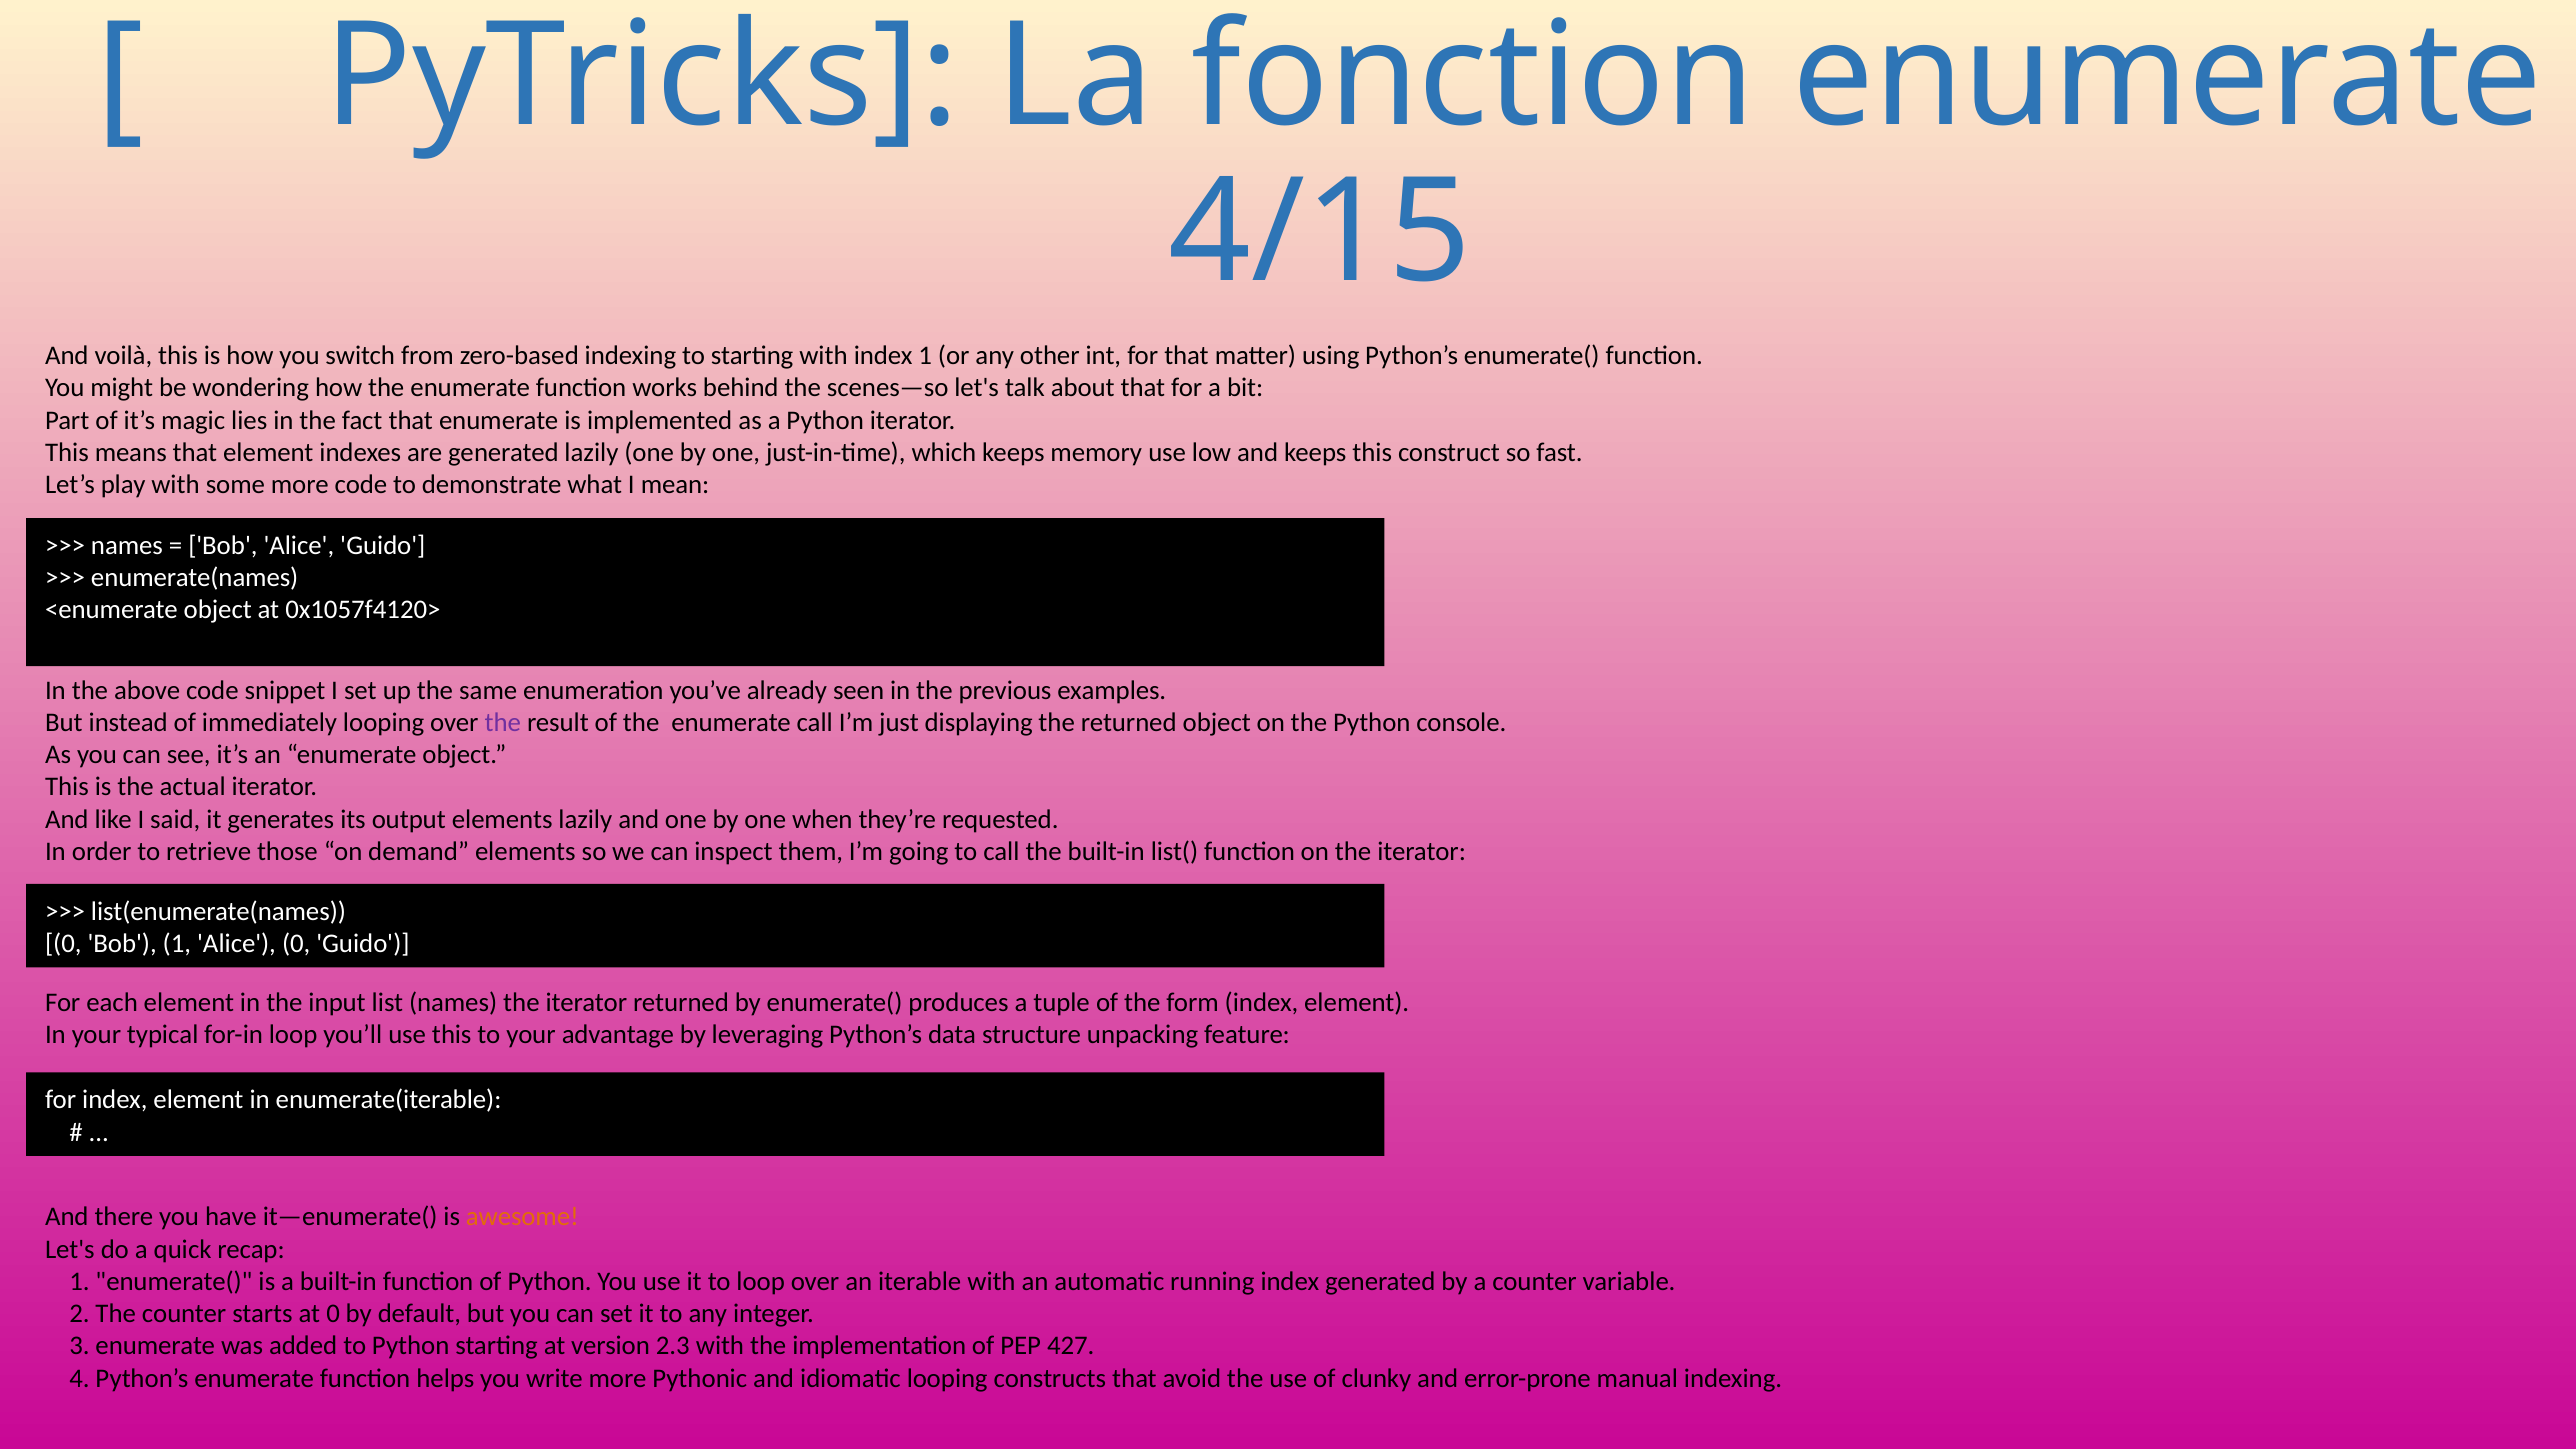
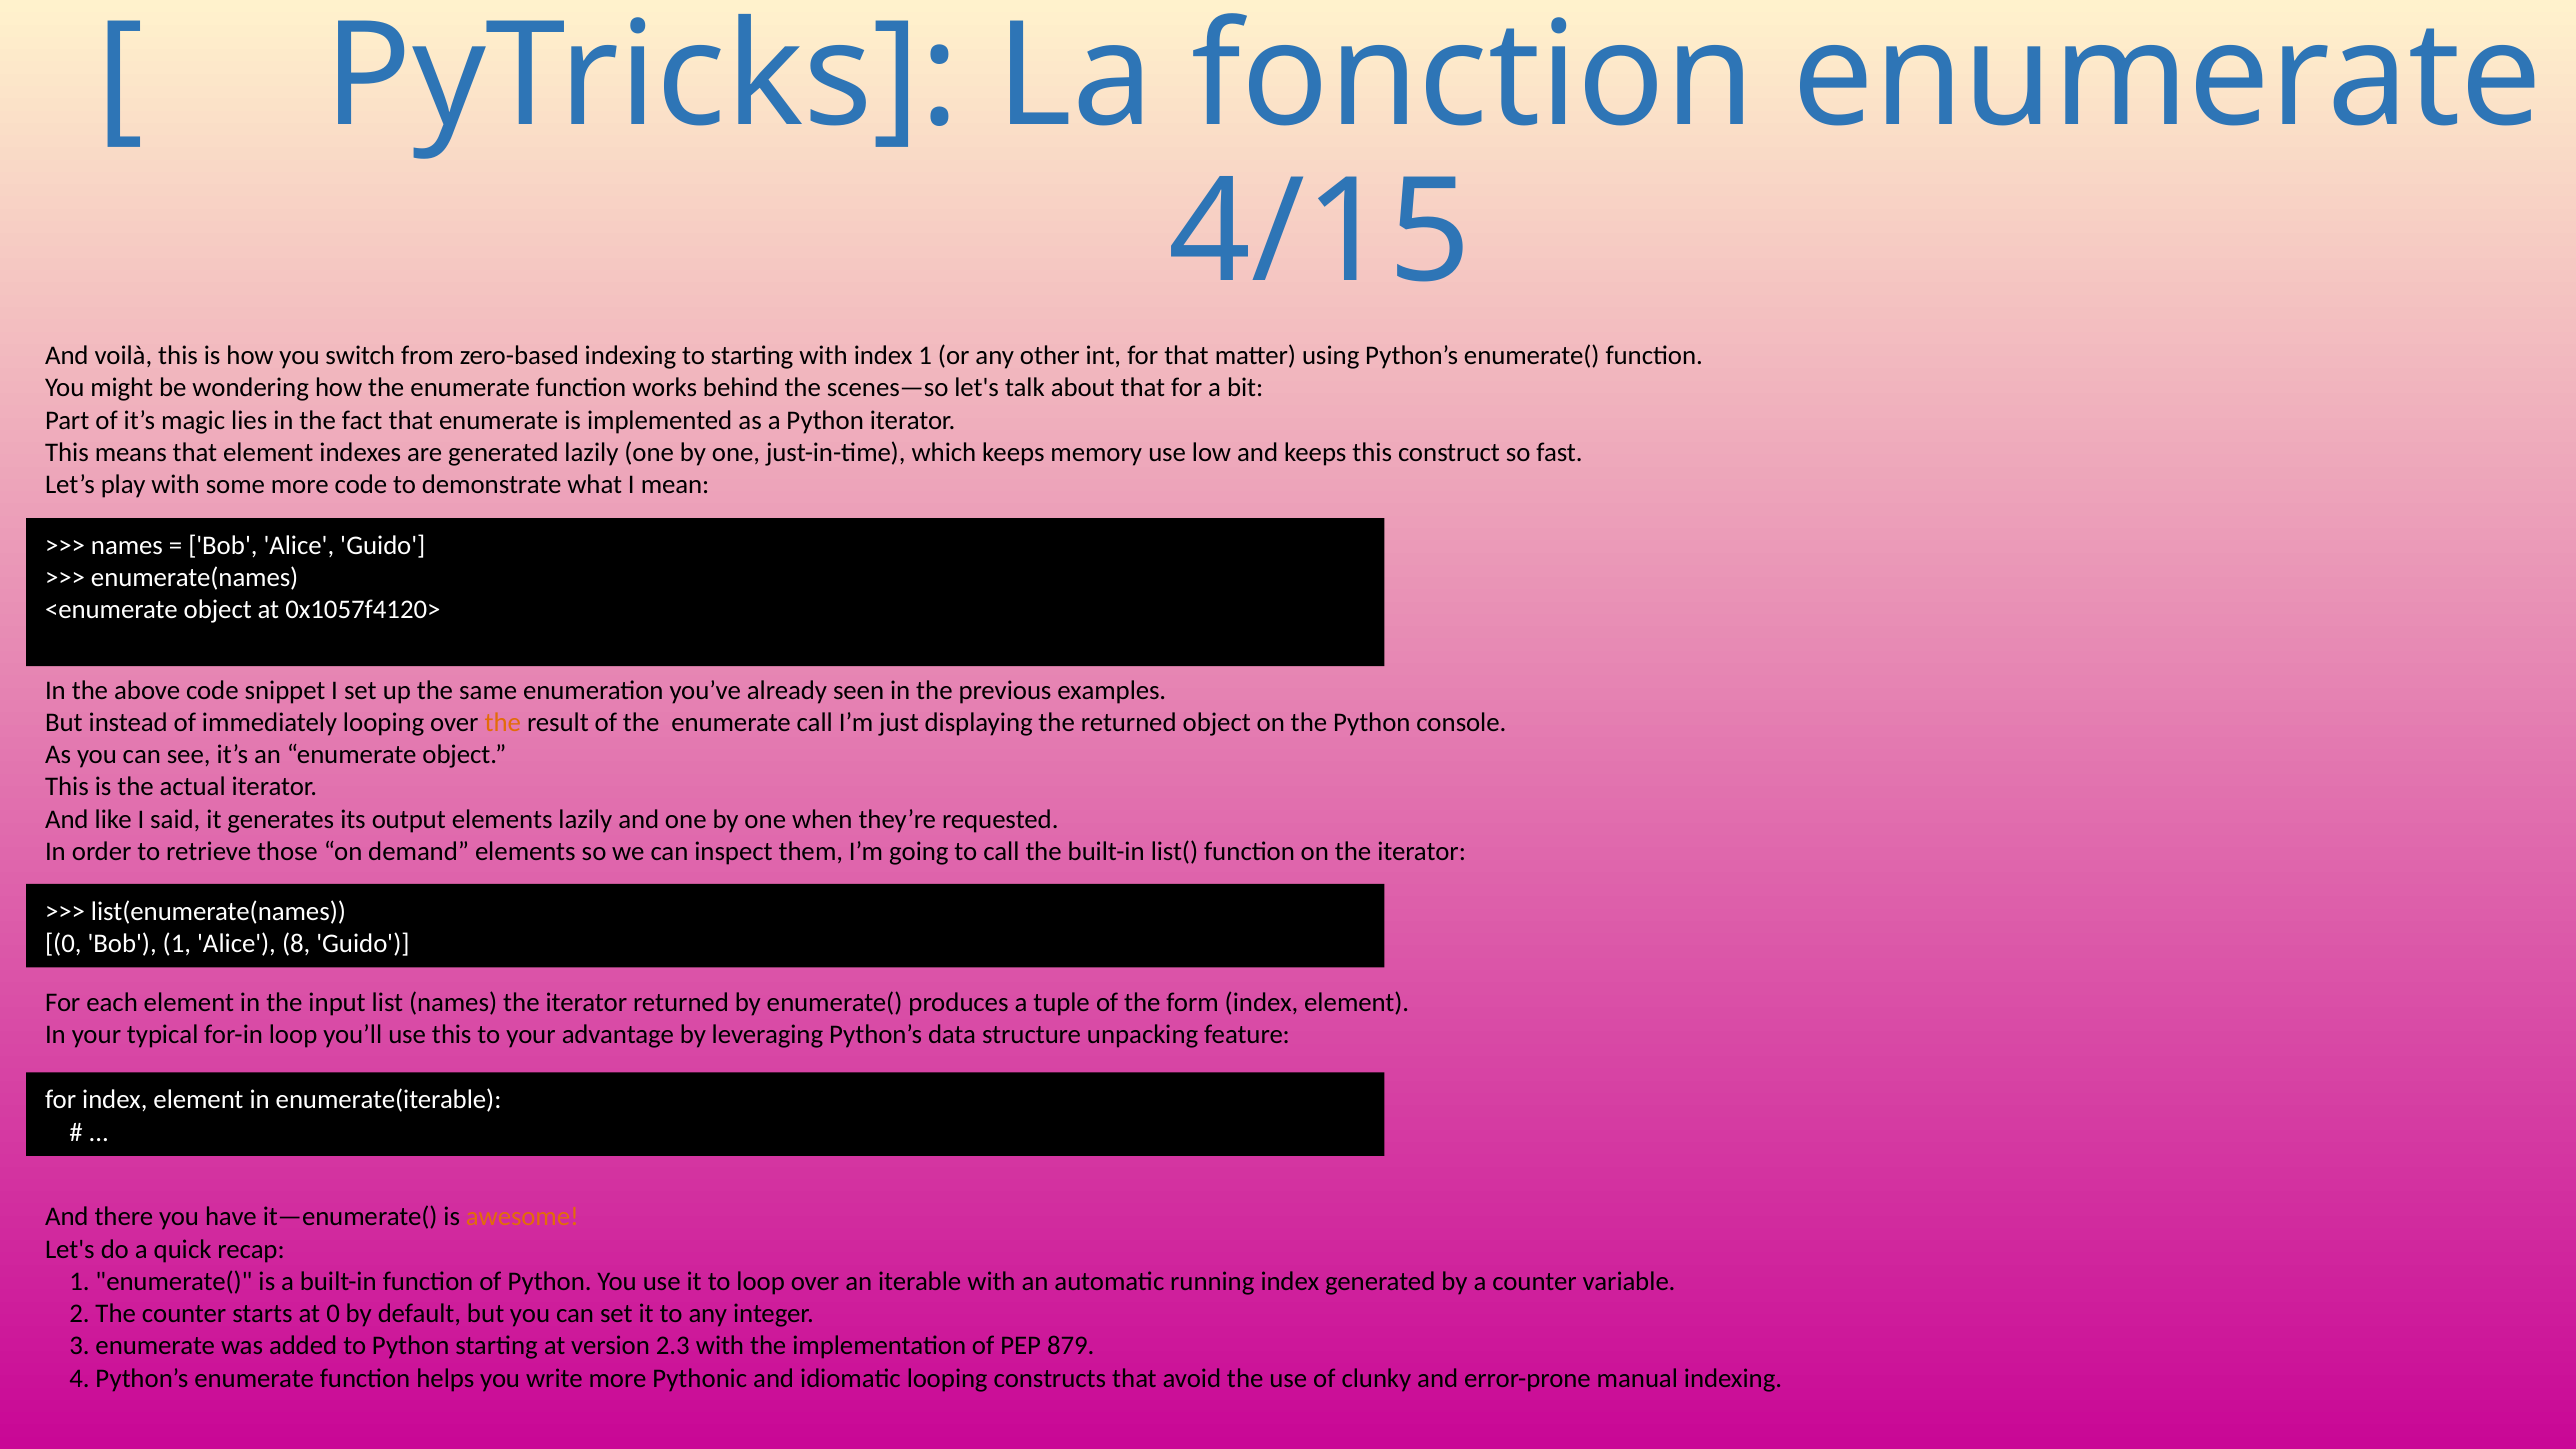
the colour: purple -> orange (503, 723)
Alice 0: 0 -> 8 (296, 944)
427: 427 -> 879 (1071, 1346)
